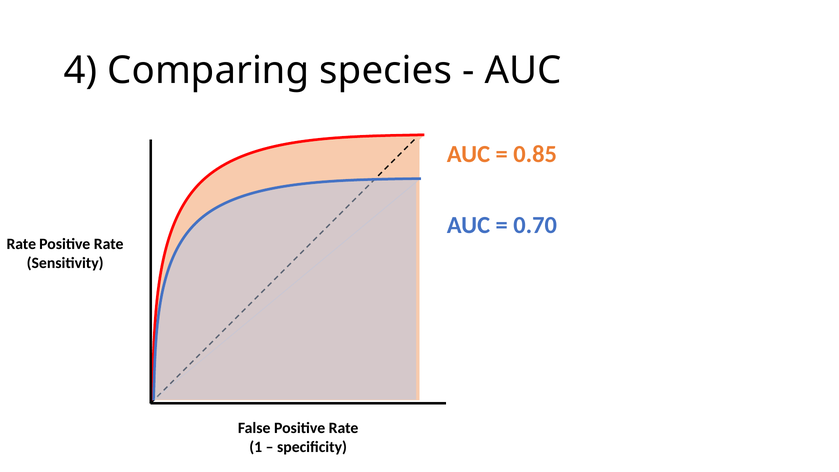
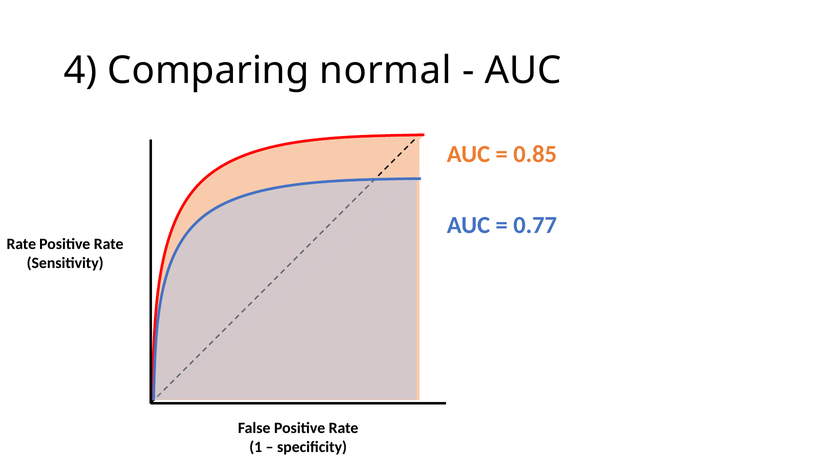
species: species -> normal (386, 70)
0.70: 0.70 -> 0.77 (535, 225)
